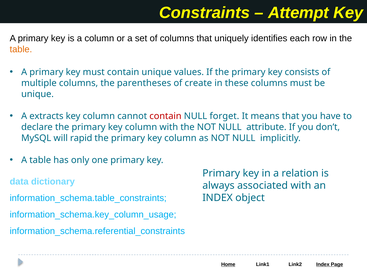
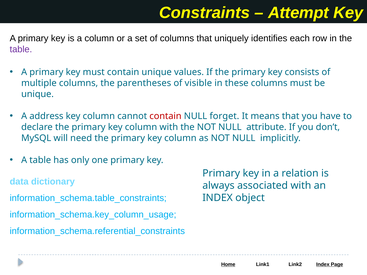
table colour: orange -> purple (21, 49)
create: create -> visible (198, 83)
extracts: extracts -> address (46, 116)
rapid: rapid -> need (81, 138)
